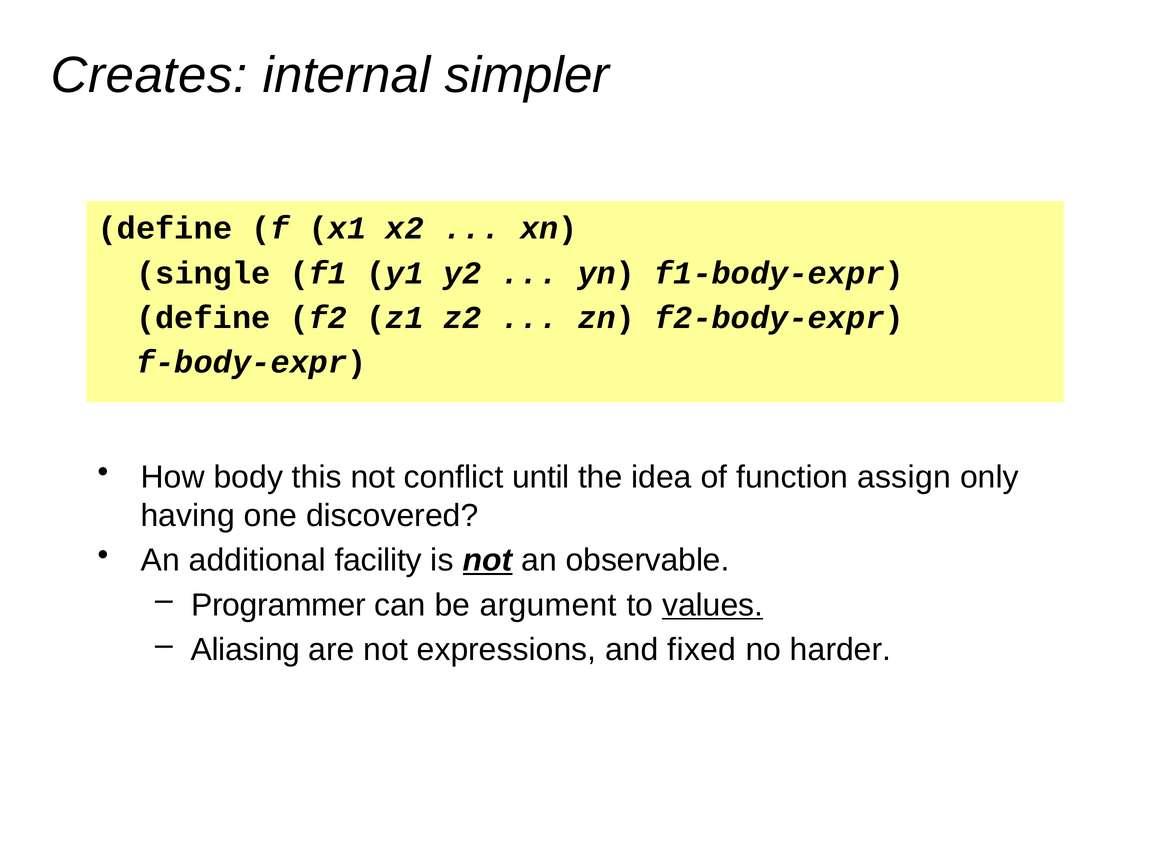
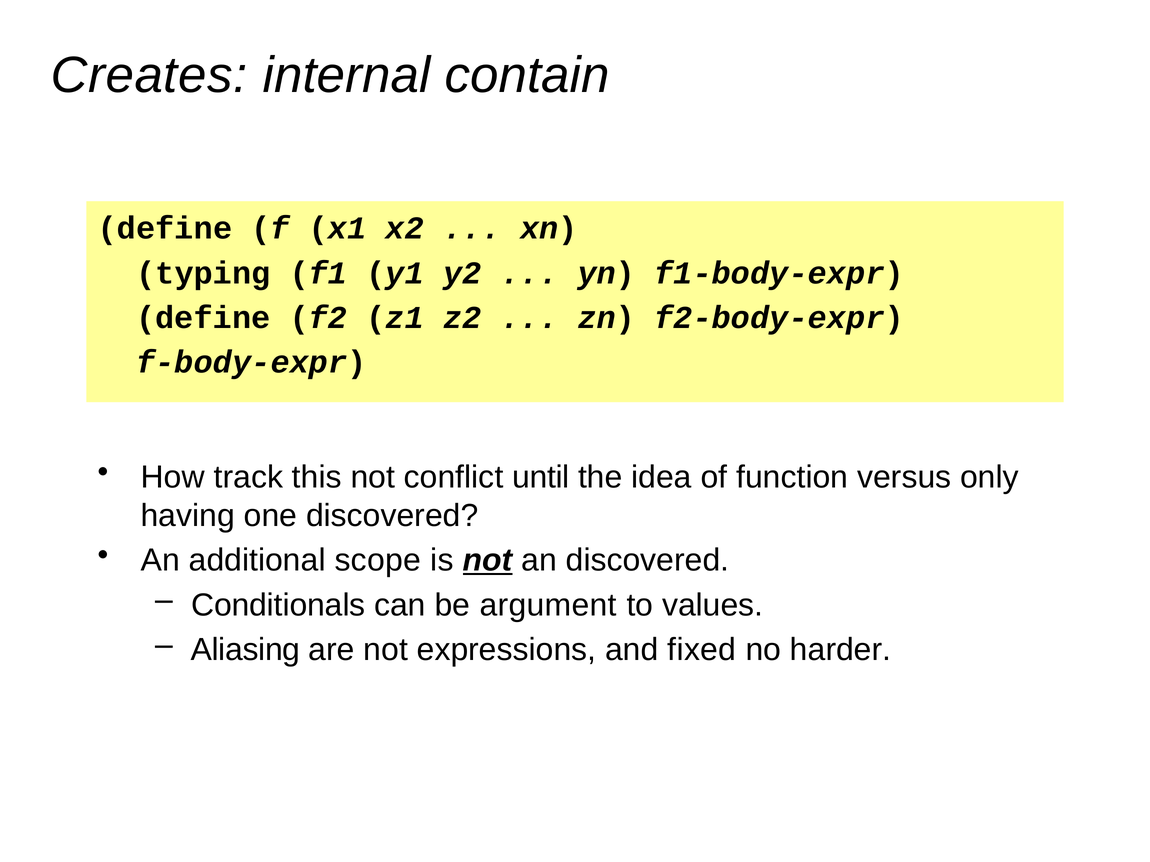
simpler: simpler -> contain (527, 75)
single: single -> typing (203, 273)
body: body -> track (248, 478)
assign: assign -> versus (904, 478)
facility: facility -> scope (378, 561)
an observable: observable -> discovered (648, 561)
Programmer: Programmer -> Conditionals (278, 605)
values underline: present -> none (713, 605)
